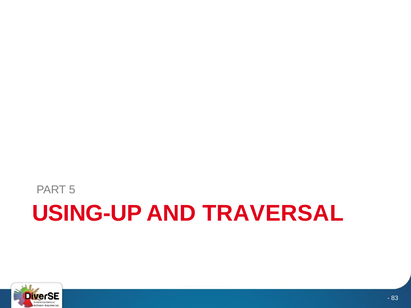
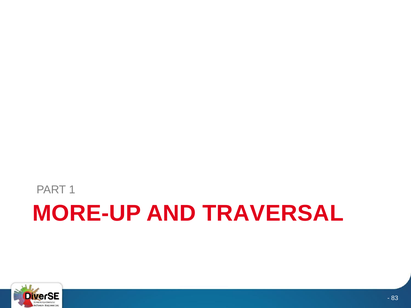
5: 5 -> 1 (72, 190)
USING-UP: USING-UP -> MORE-UP (87, 213)
